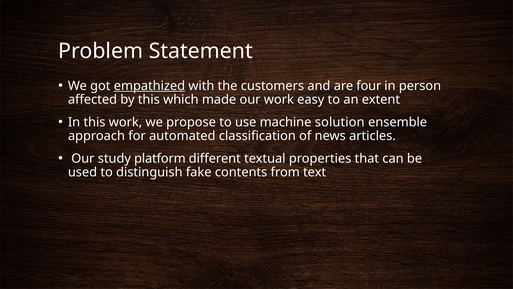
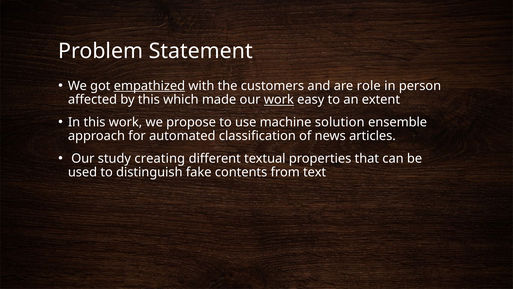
four: four -> role (369, 86)
work underline: none -> present (279, 100)
platform: platform -> creating (160, 158)
